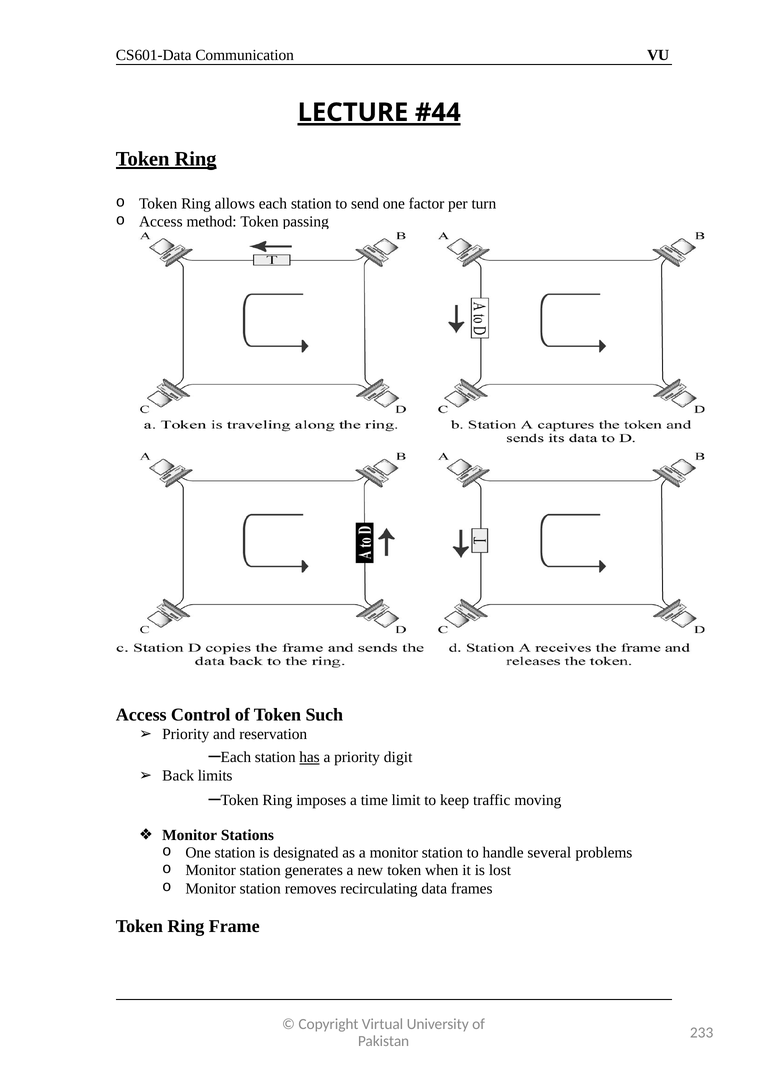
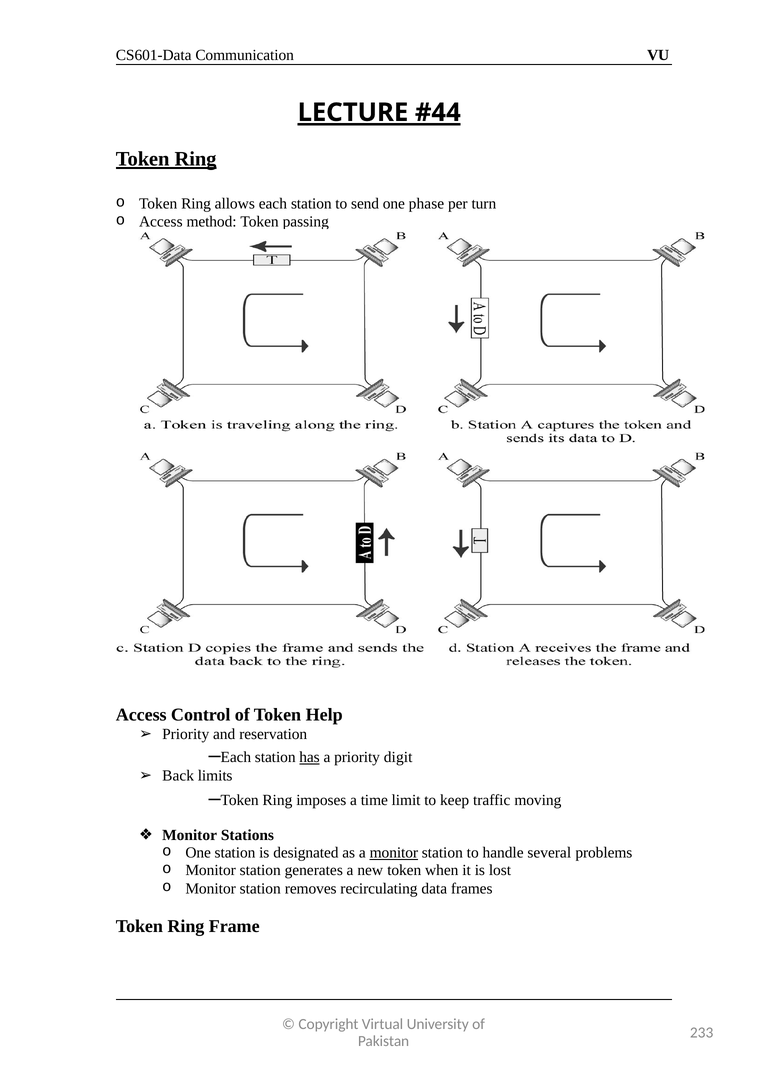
factor: factor -> phase (426, 204)
Such: Such -> Help (324, 716)
monitor underline: none -> present (394, 853)
